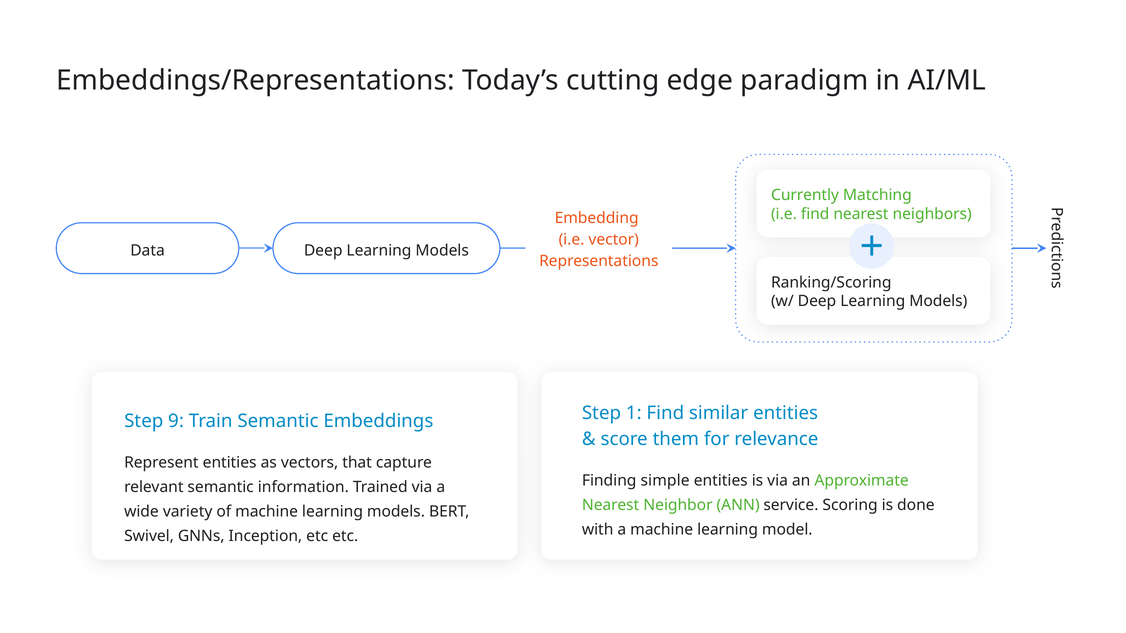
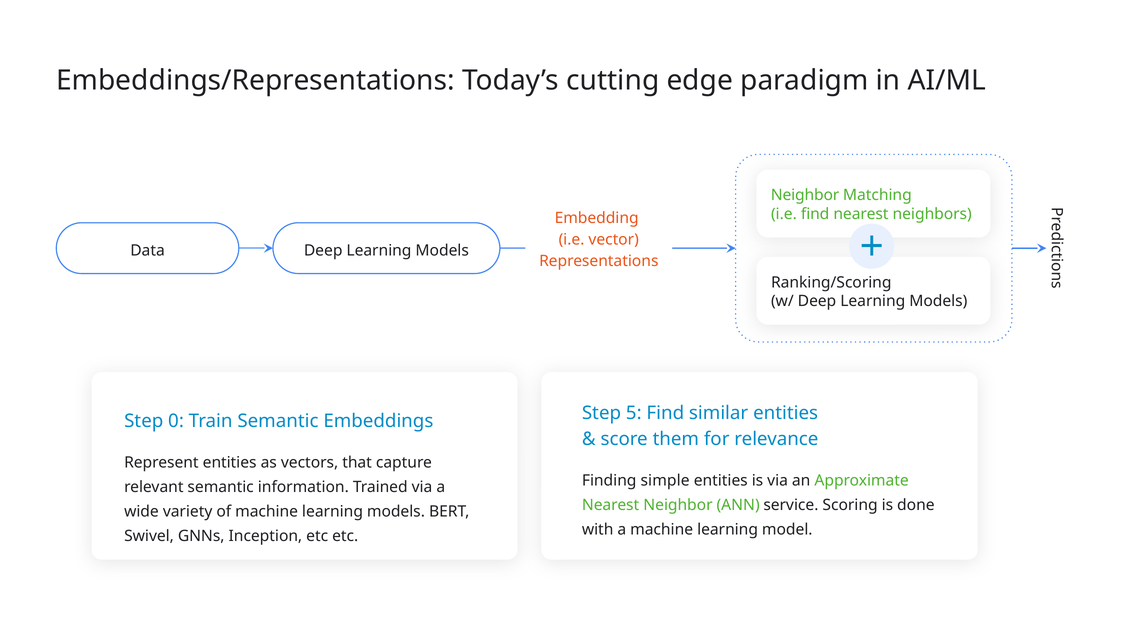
Currently: Currently -> Neighbor (805, 195)
1: 1 -> 5 (634, 413)
9: 9 -> 0 (176, 421)
